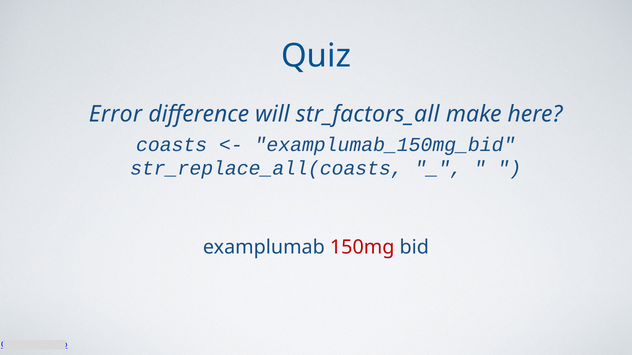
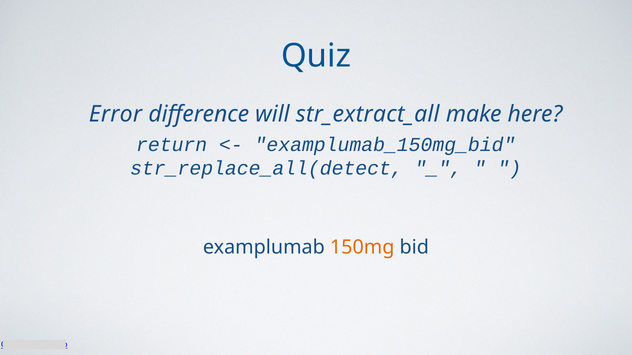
str_factors_all: str_factors_all -> str_extract_all (368, 114)
coasts: coasts -> return (172, 145)
str_replace_all(coasts: str_replace_all(coasts -> str_replace_all(detect (266, 168)
150mg colour: red -> orange (362, 248)
